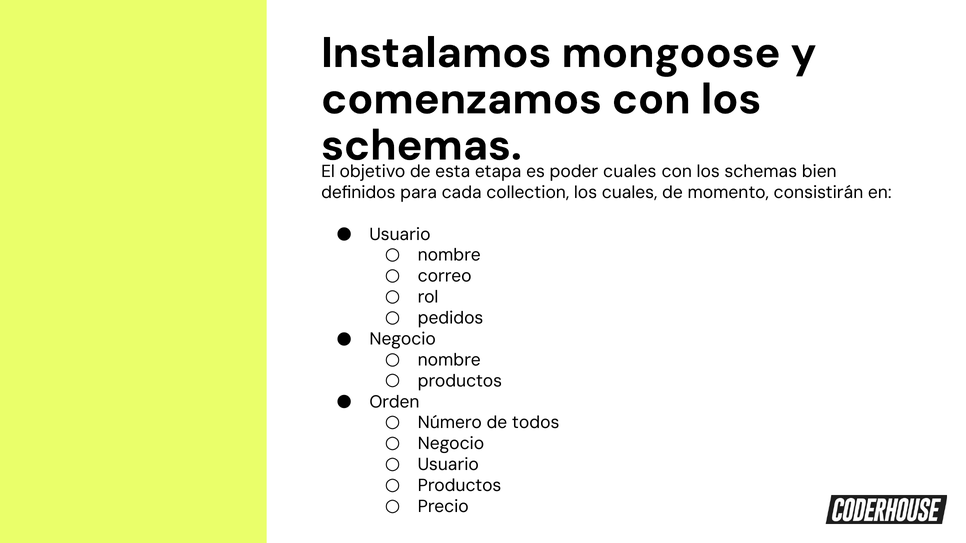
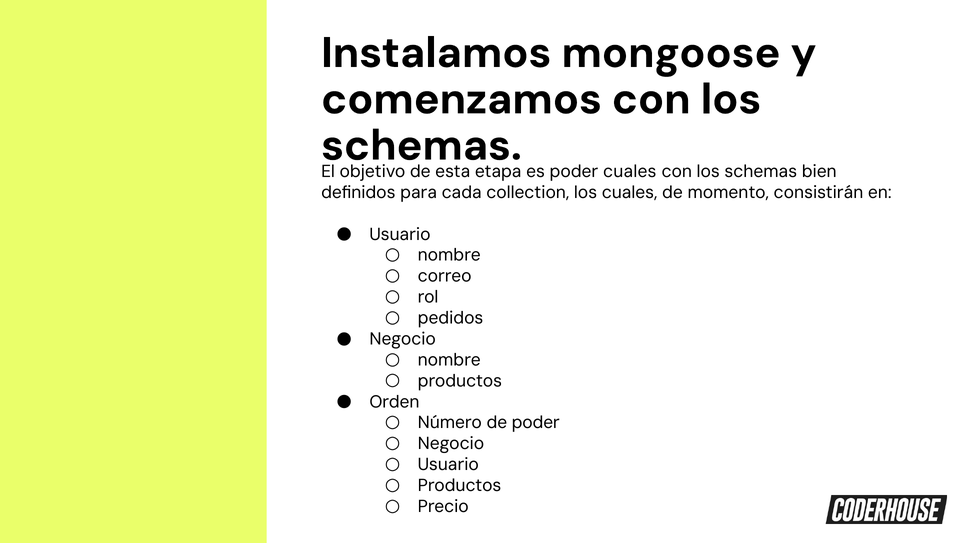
de todos: todos -> poder (536, 423)
